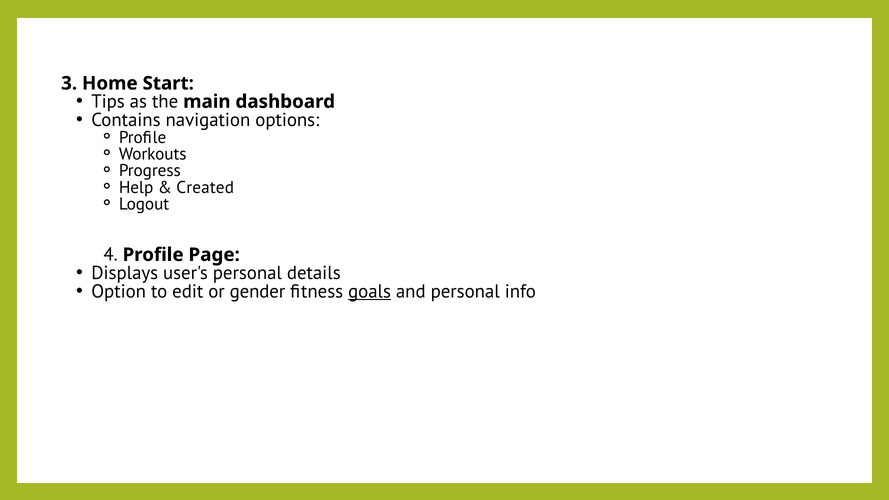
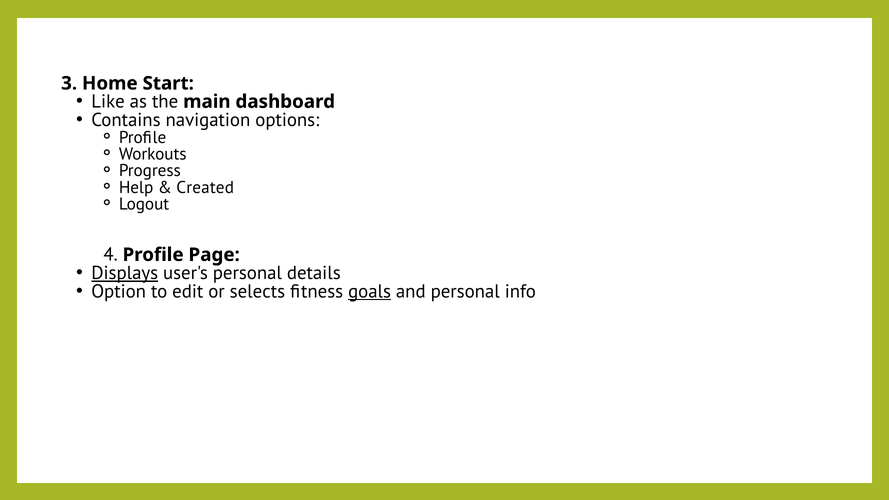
Tips: Tips -> Like (108, 102)
Displays underline: none -> present (125, 273)
gender: gender -> selects (257, 291)
